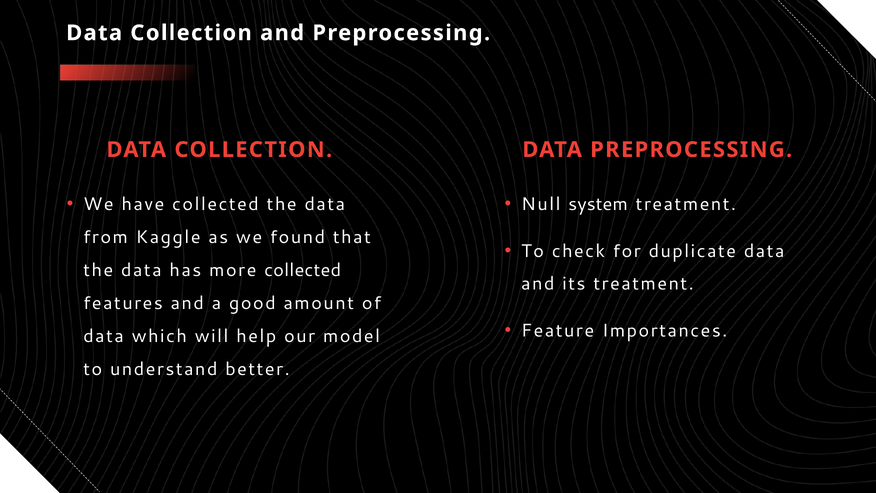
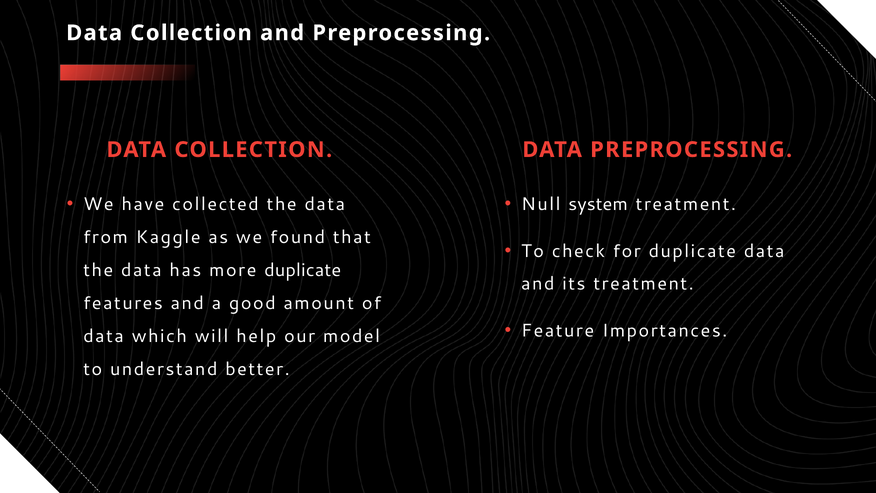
more collected: collected -> duplicate (303, 270)
